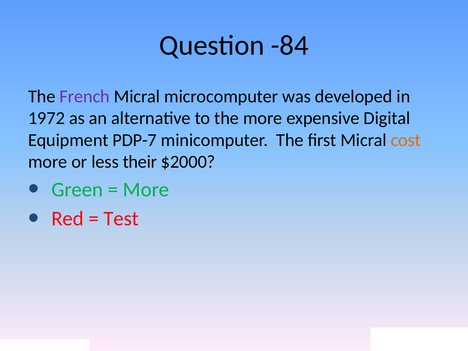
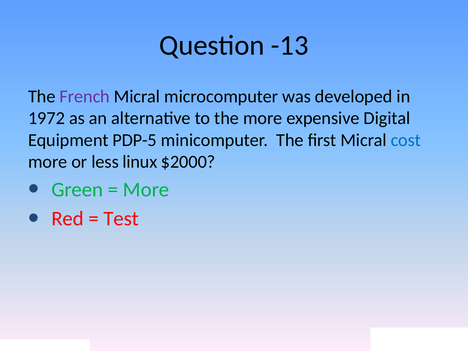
-84: -84 -> -13 (290, 45)
PDP-7: PDP-7 -> PDP-5 (135, 140)
cost colour: orange -> blue (406, 140)
their: their -> linux (140, 162)
